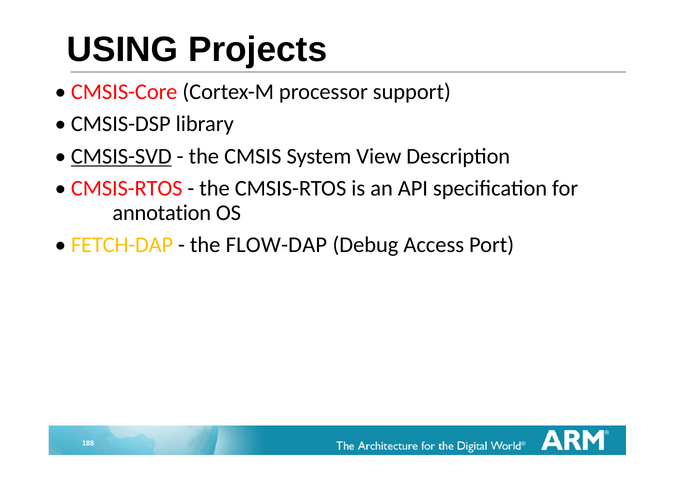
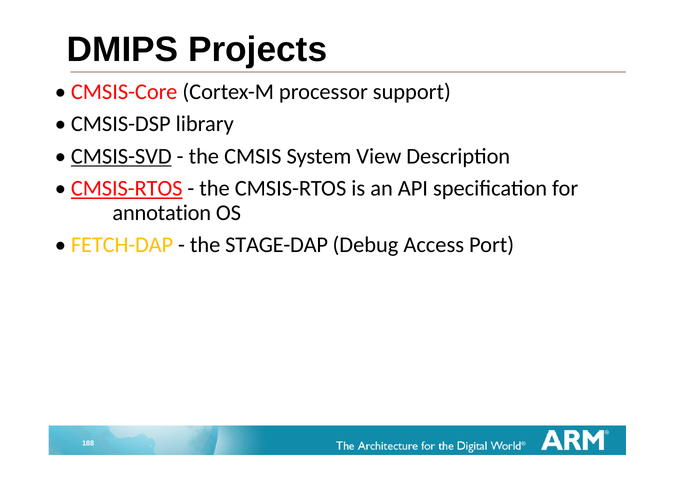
USING: USING -> DMIPS (123, 50)
CMSIS-RTOS underline: none -> present (127, 189)
FLOW-DAP: FLOW-DAP -> STAGE-DAP (277, 245)
